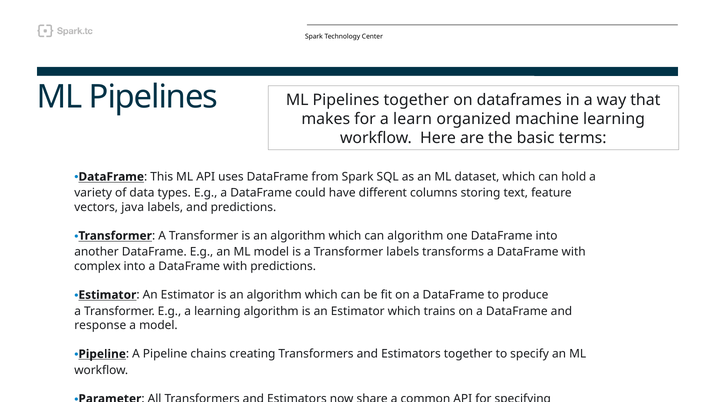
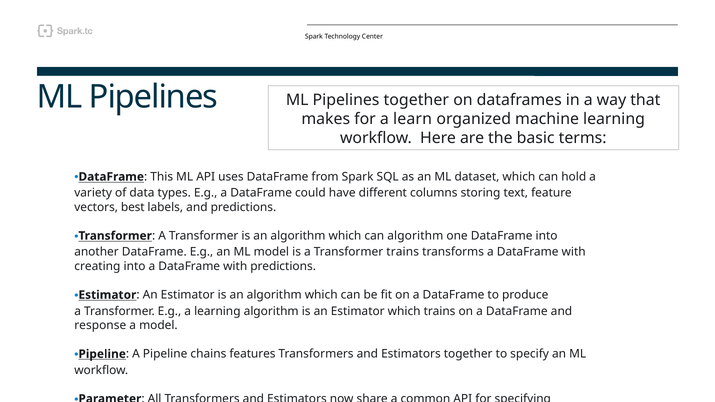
java: java -> best (133, 207)
Transformer labels: labels -> trains (403, 252)
complex: complex -> creating (97, 266)
creating: creating -> features (252, 354)
